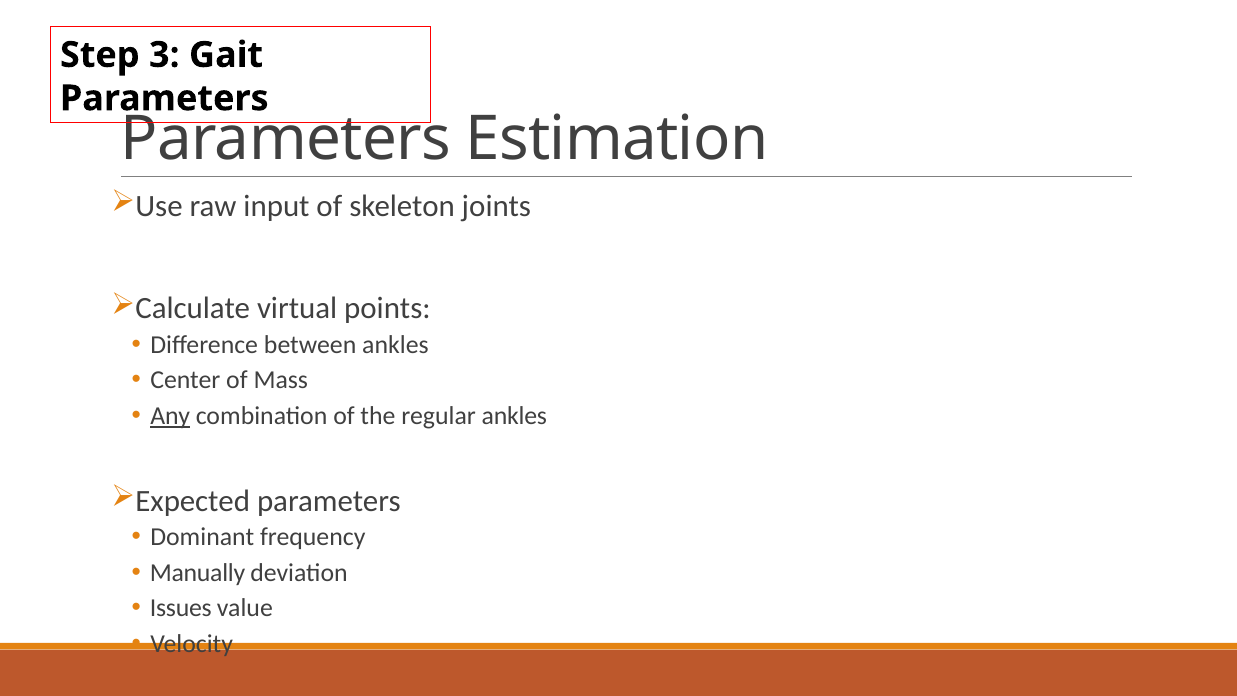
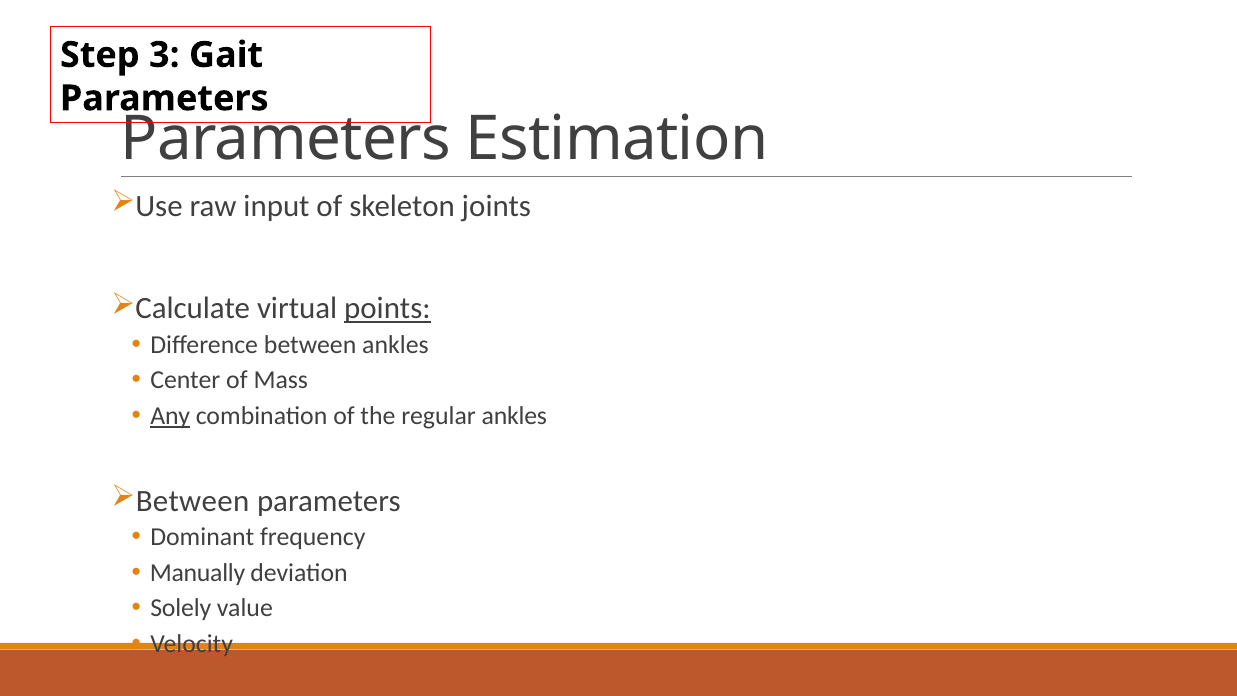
points underline: none -> present (387, 309)
Expected: Expected -> Between (193, 501)
Issues: Issues -> Solely (181, 608)
